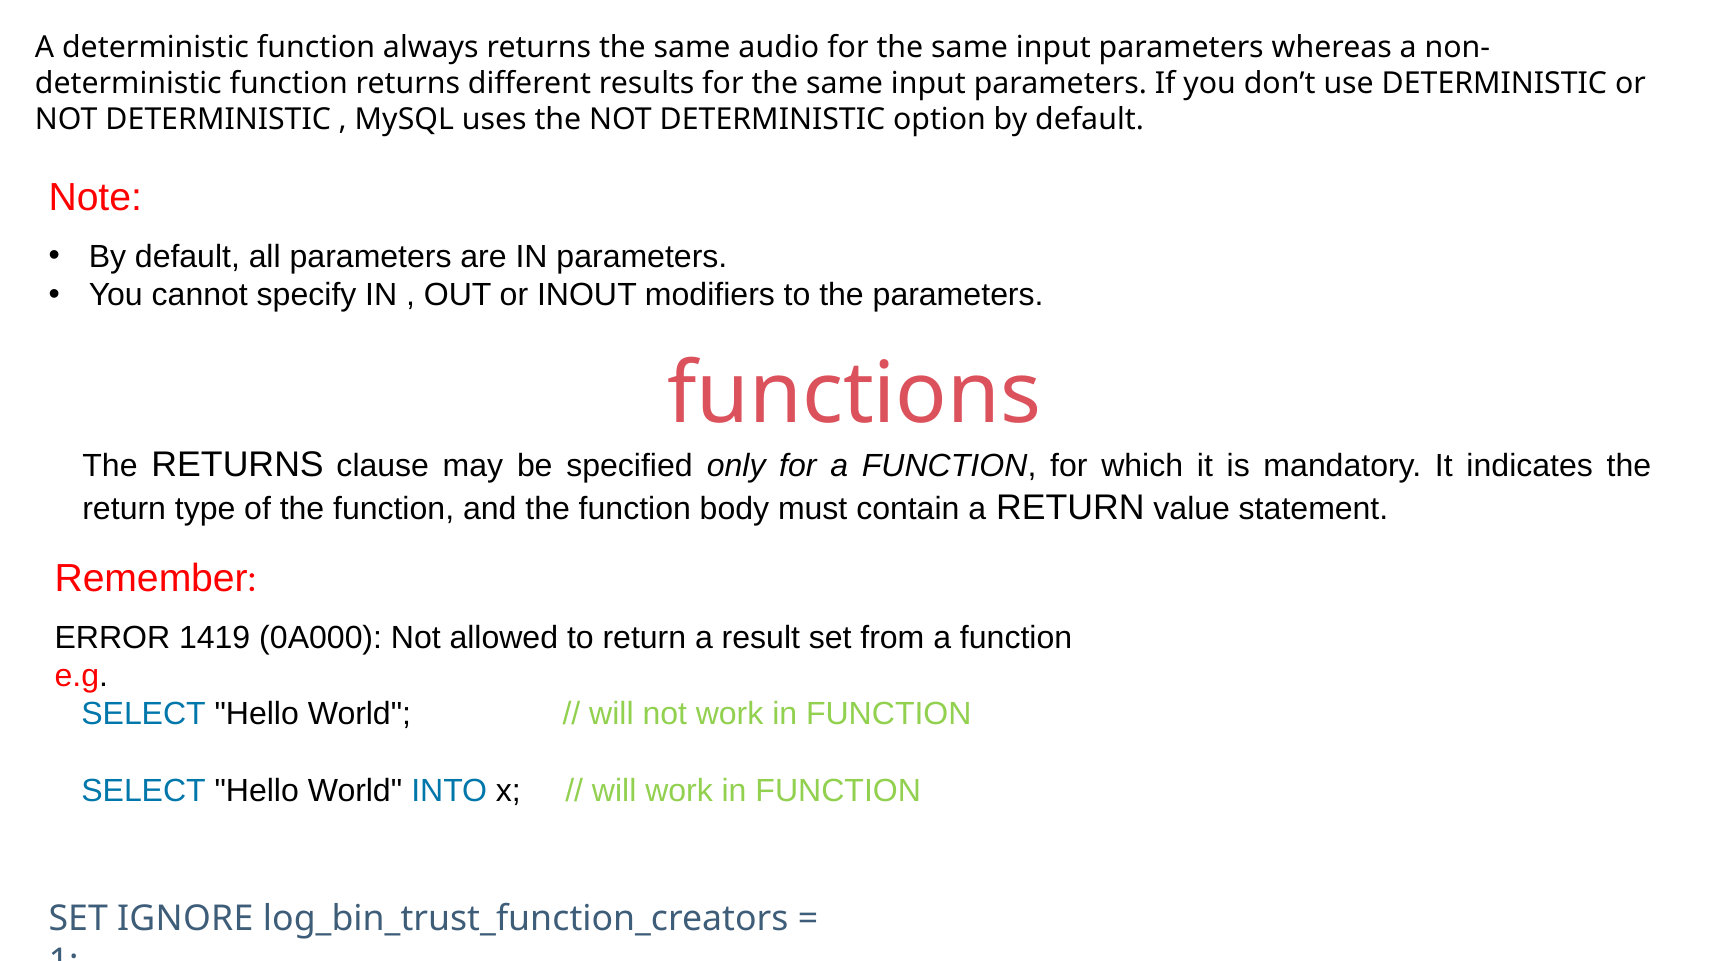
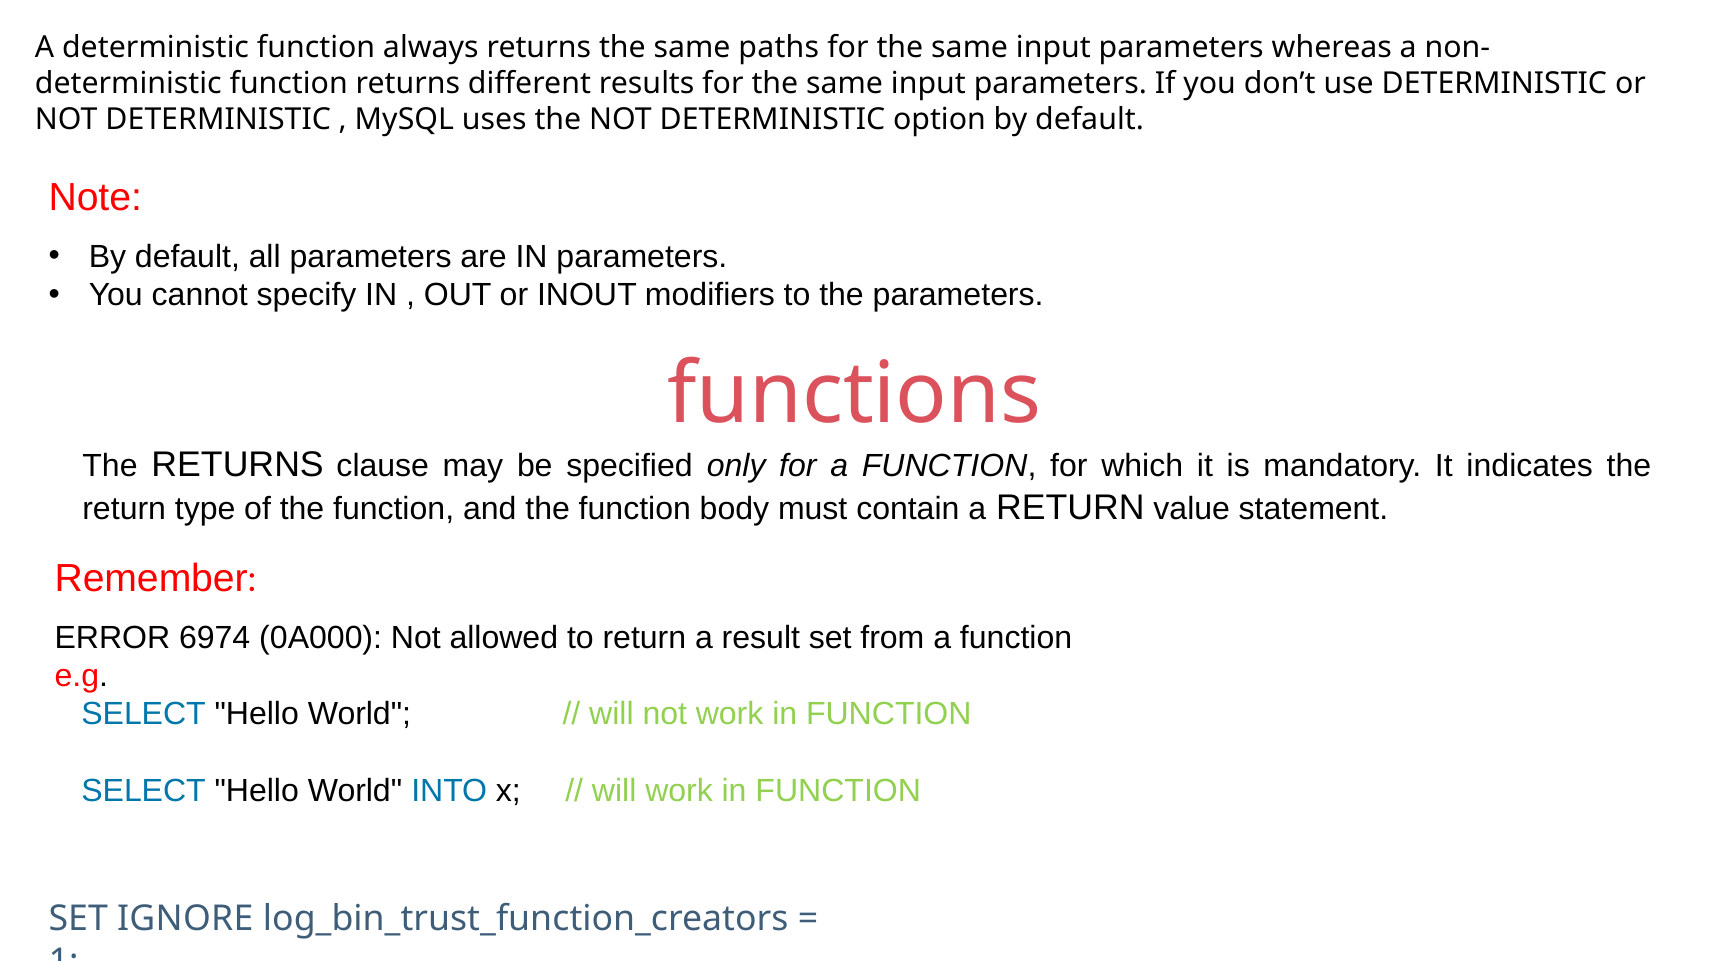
audio: audio -> paths (779, 47)
1419: 1419 -> 6974 (215, 638)
